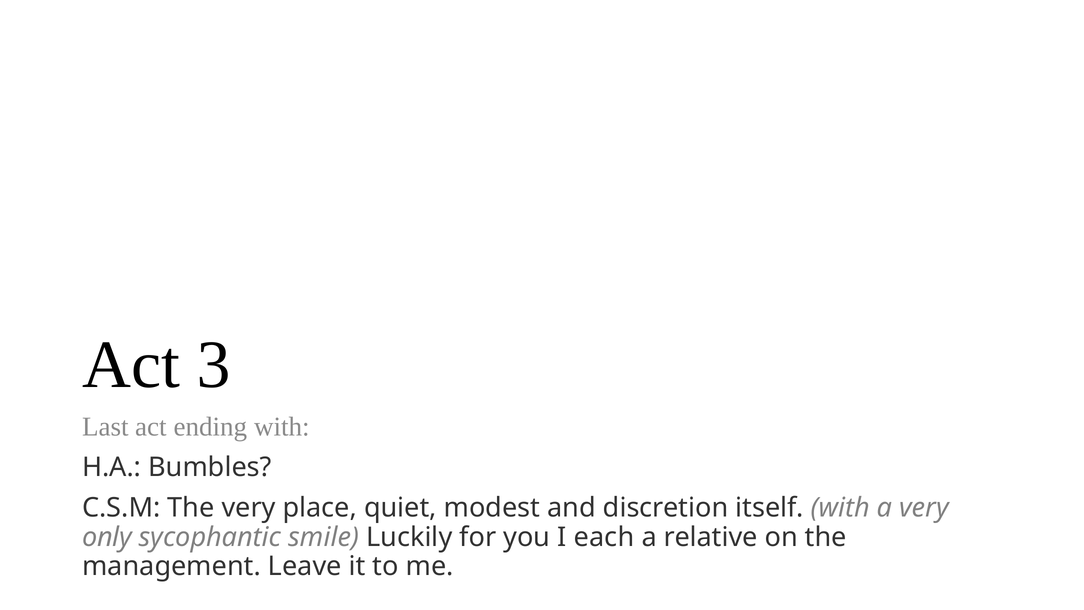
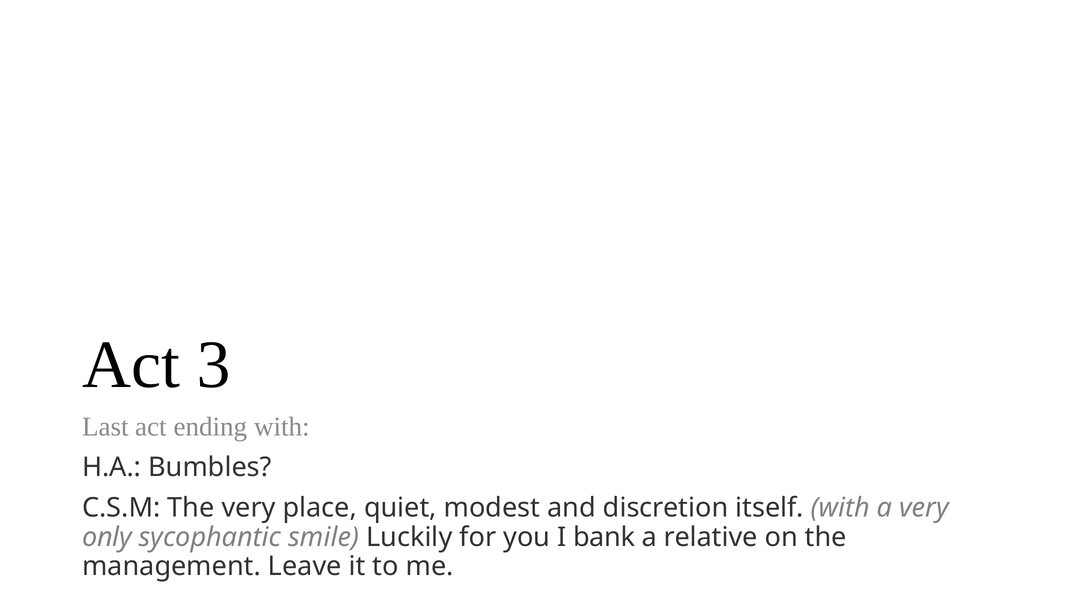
each: each -> bank (604, 537)
